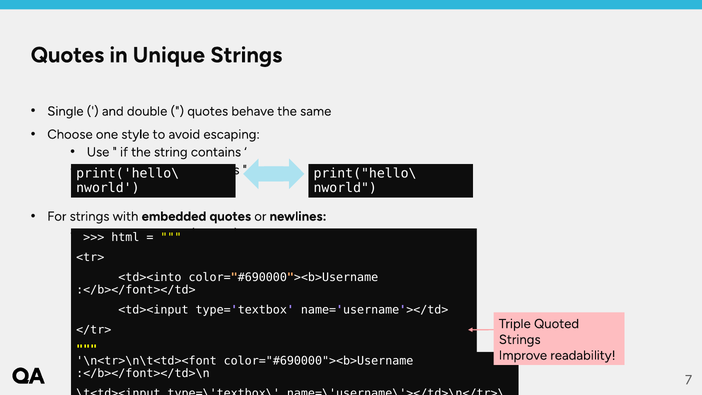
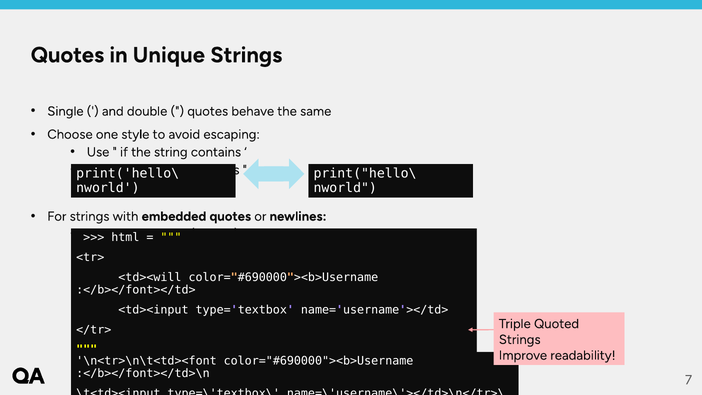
<td><into: <td><into -> <td><will (150, 277)
